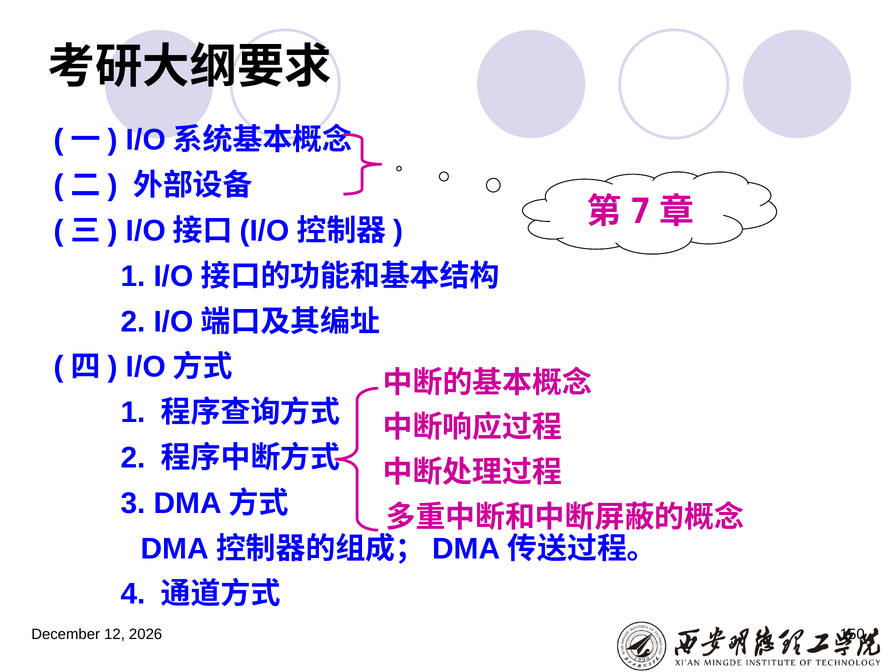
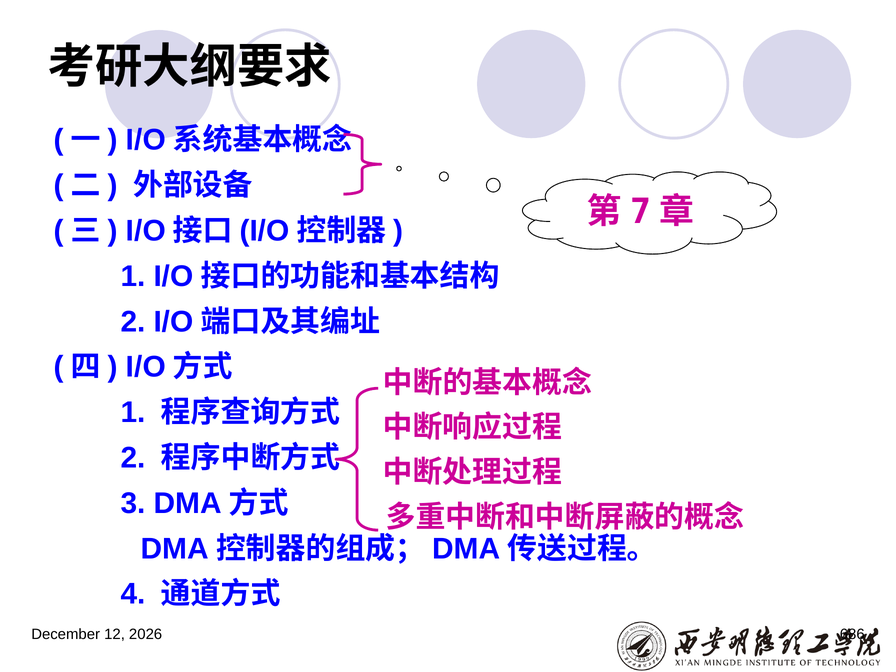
150: 150 -> 686 (852, 634)
